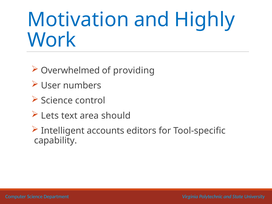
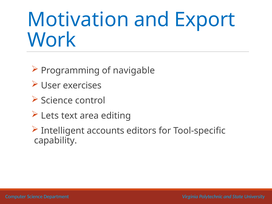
Highly: Highly -> Export (205, 20)
Overwhelmed: Overwhelmed -> Programming (70, 70)
providing: providing -> navigable (134, 70)
numbers: numbers -> exercises (82, 86)
should: should -> editing (116, 116)
